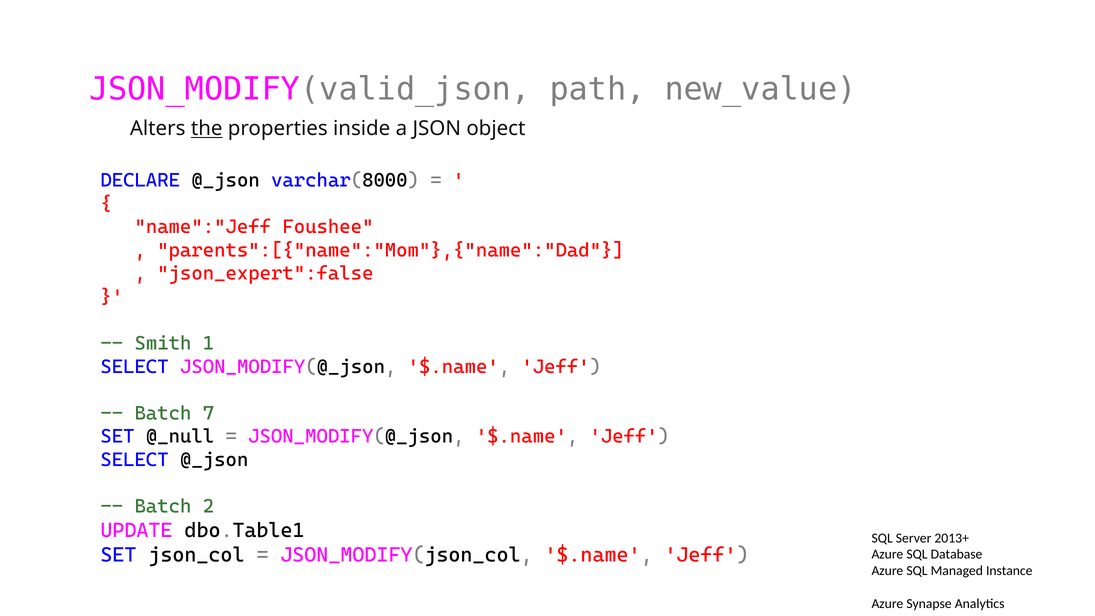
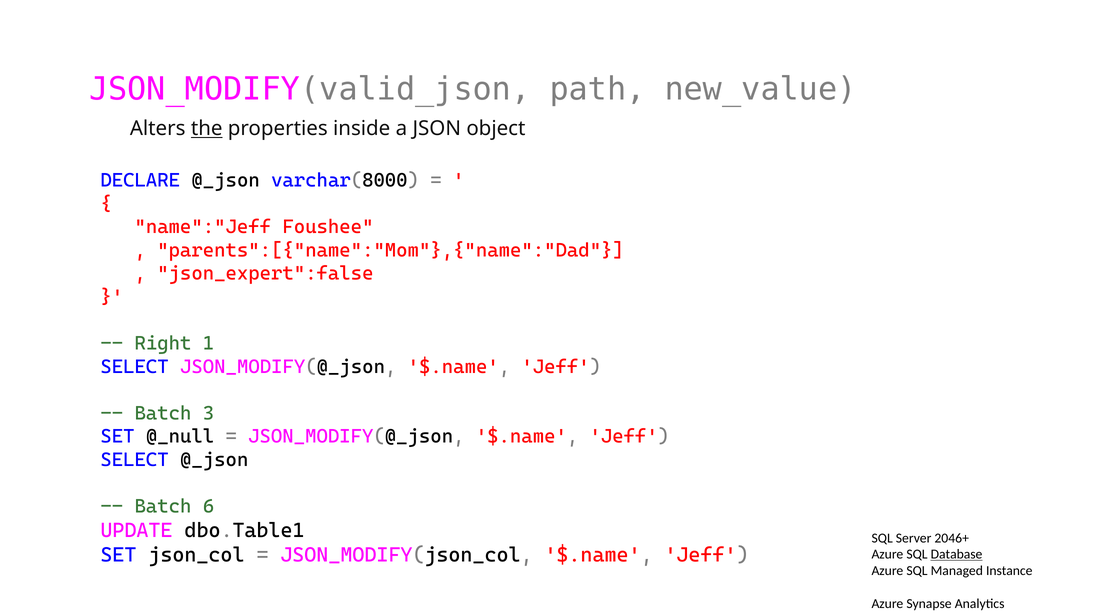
Smith: Smith -> Right (163, 343)
7: 7 -> 3 (208, 413)
2: 2 -> 6 (208, 506)
2013+: 2013+ -> 2046+ (952, 538)
Database underline: none -> present (957, 554)
